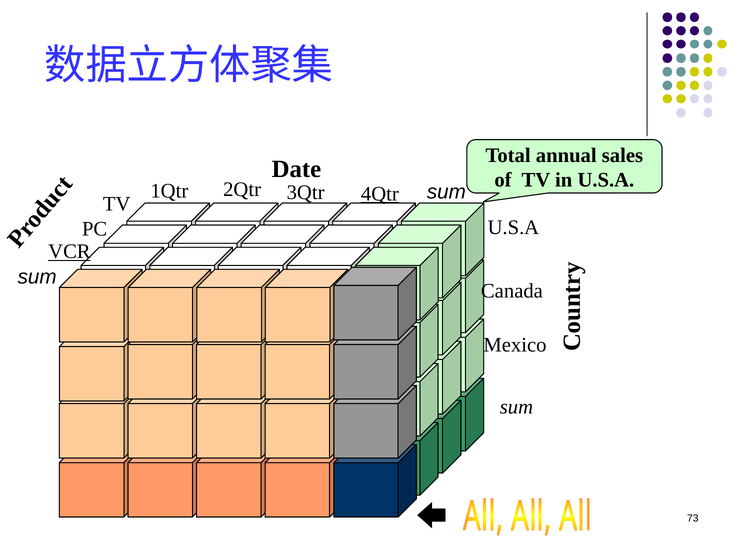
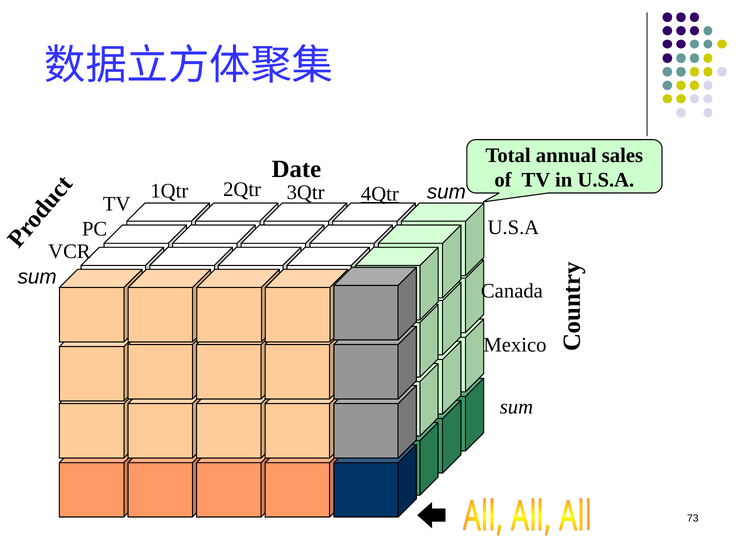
VCR underline: present -> none (69, 252)
